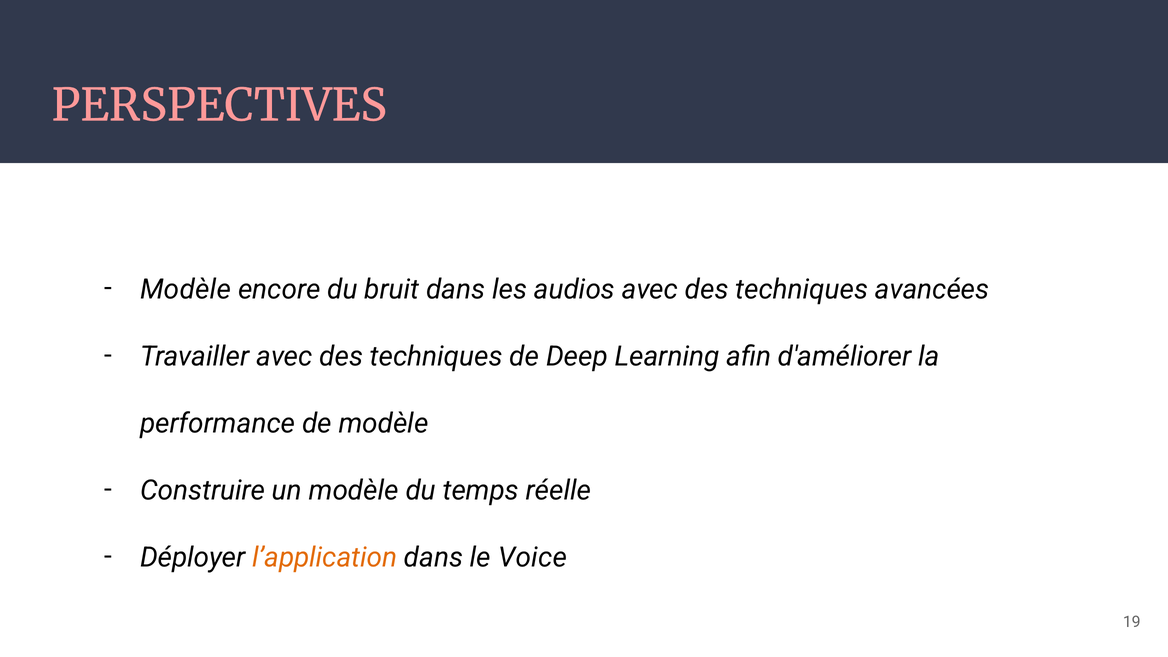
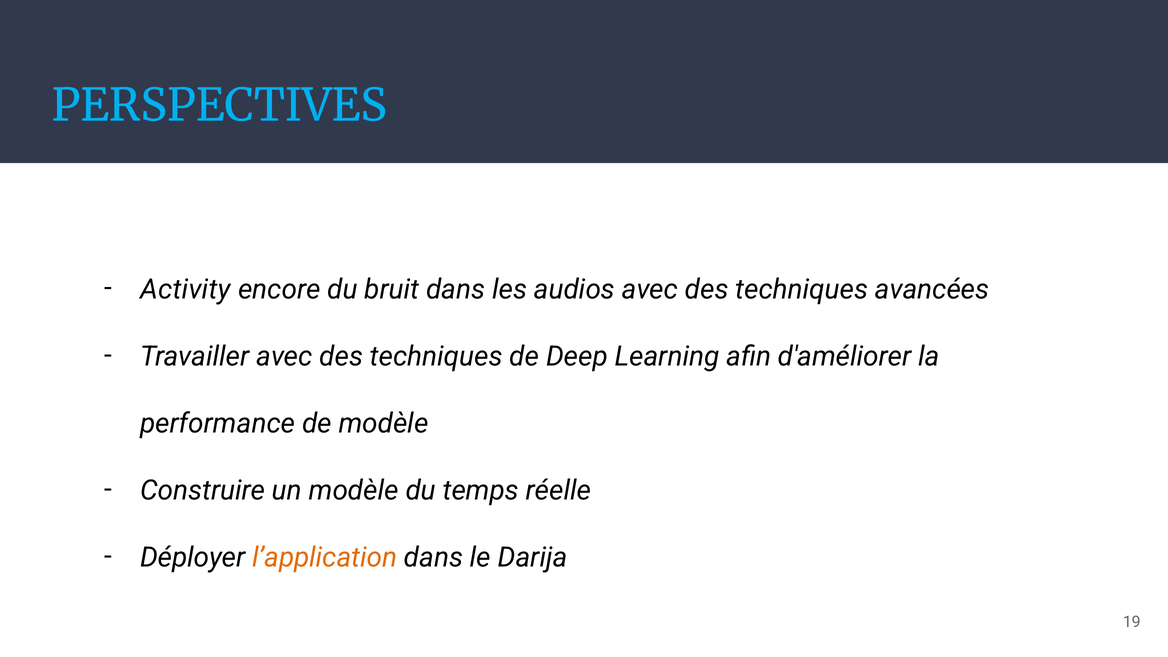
PERSPECTIVES colour: pink -> light blue (219, 106)
Modèle: Modèle -> Activity (185, 289)
Voice: Voice -> Darija (533, 558)
